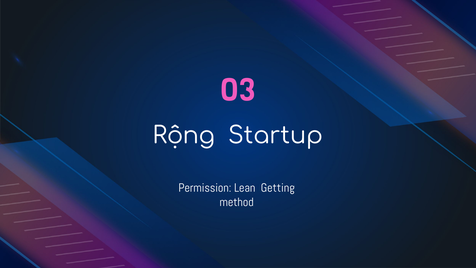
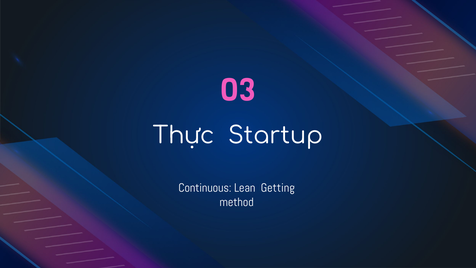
Rộng: Rộng -> Thực (184, 136)
Permission: Permission -> Continuous (205, 188)
